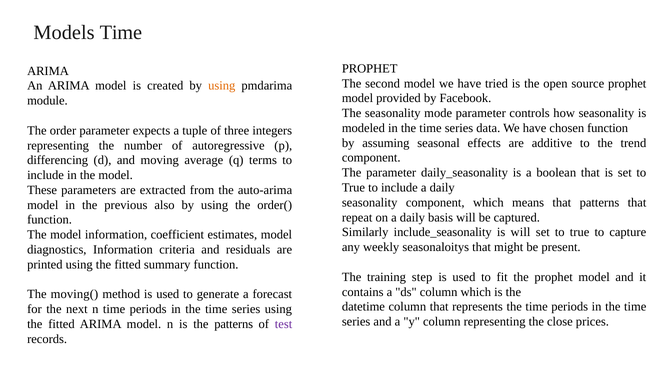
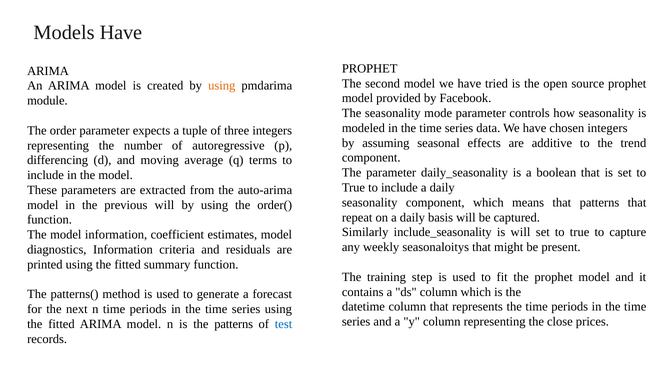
Models Time: Time -> Have (121, 32)
chosen function: function -> integers (607, 128)
previous also: also -> will (164, 205)
moving(: moving( -> patterns( (75, 295)
test colour: purple -> blue (284, 324)
